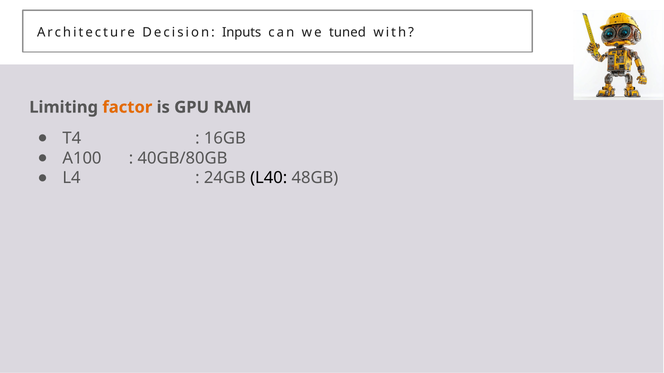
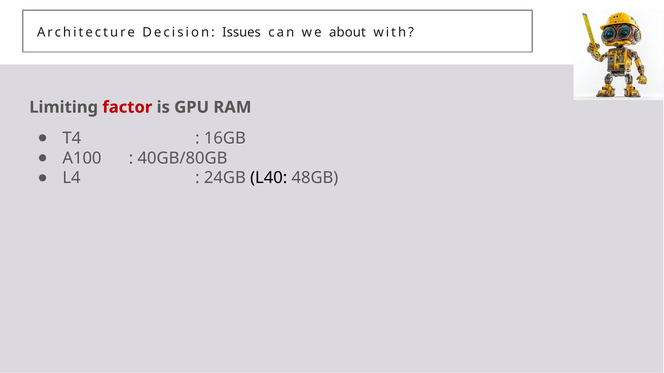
Inputs: Inputs -> Issues (242, 33)
tuned: tuned -> about (347, 33)
factor colour: orange -> red (127, 107)
